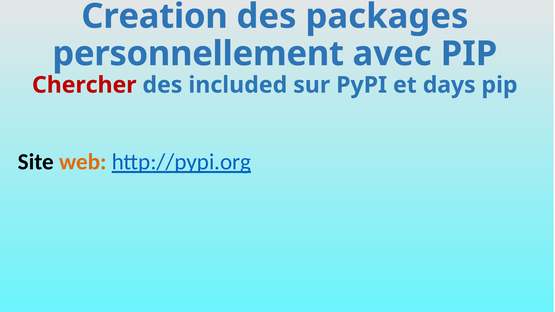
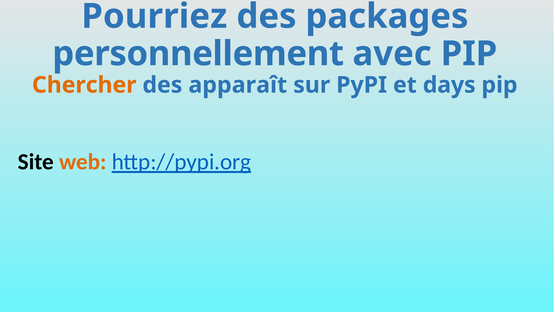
Creation: Creation -> Pourriez (154, 16)
Chercher colour: red -> orange (84, 85)
included: included -> apparaît (238, 85)
